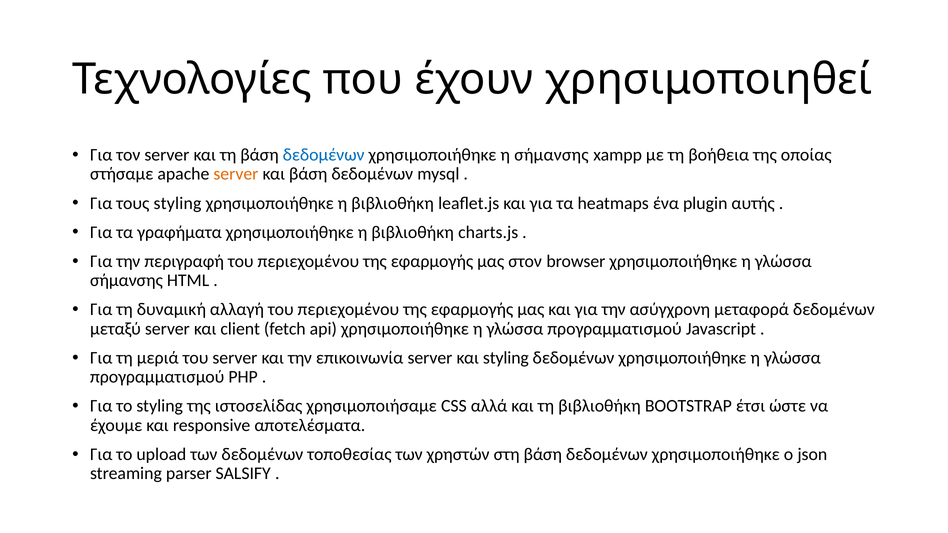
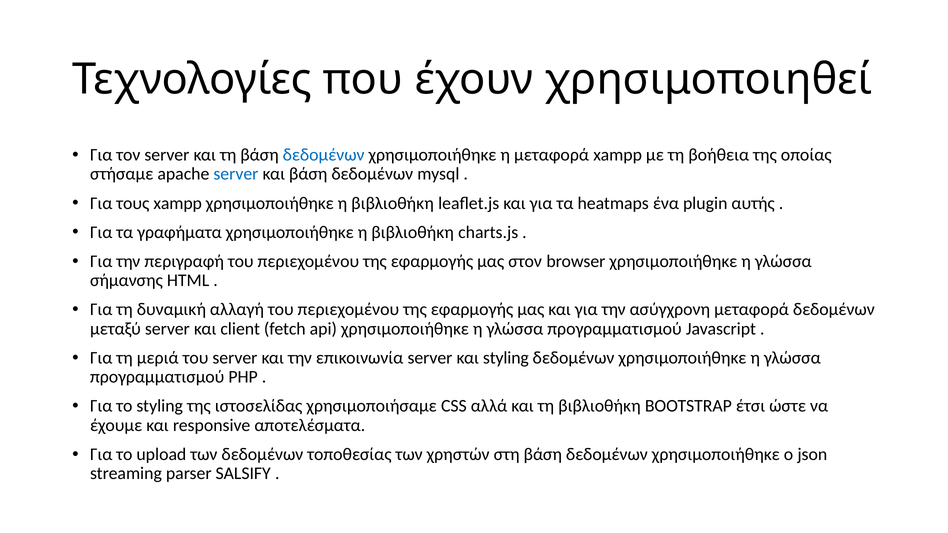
η σήμανσης: σήμανσης -> μεταφορά (552, 155)
server colour: orange -> blue (236, 174)
τους styling: styling -> xampp (178, 203)
